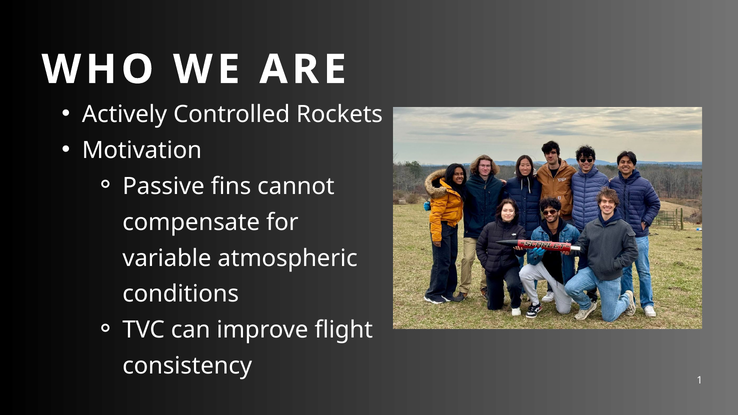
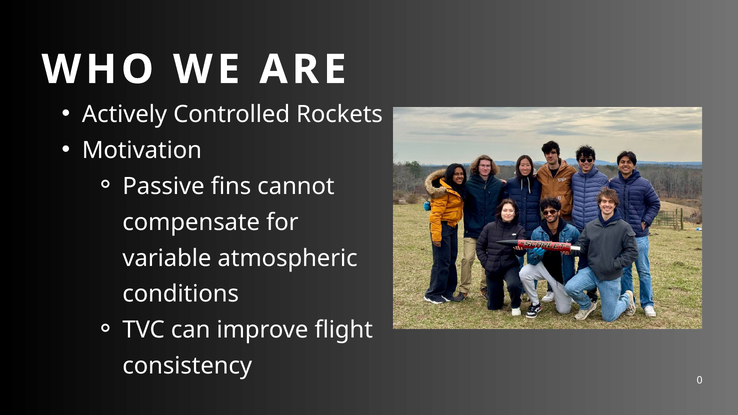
1: 1 -> 0 (700, 381)
